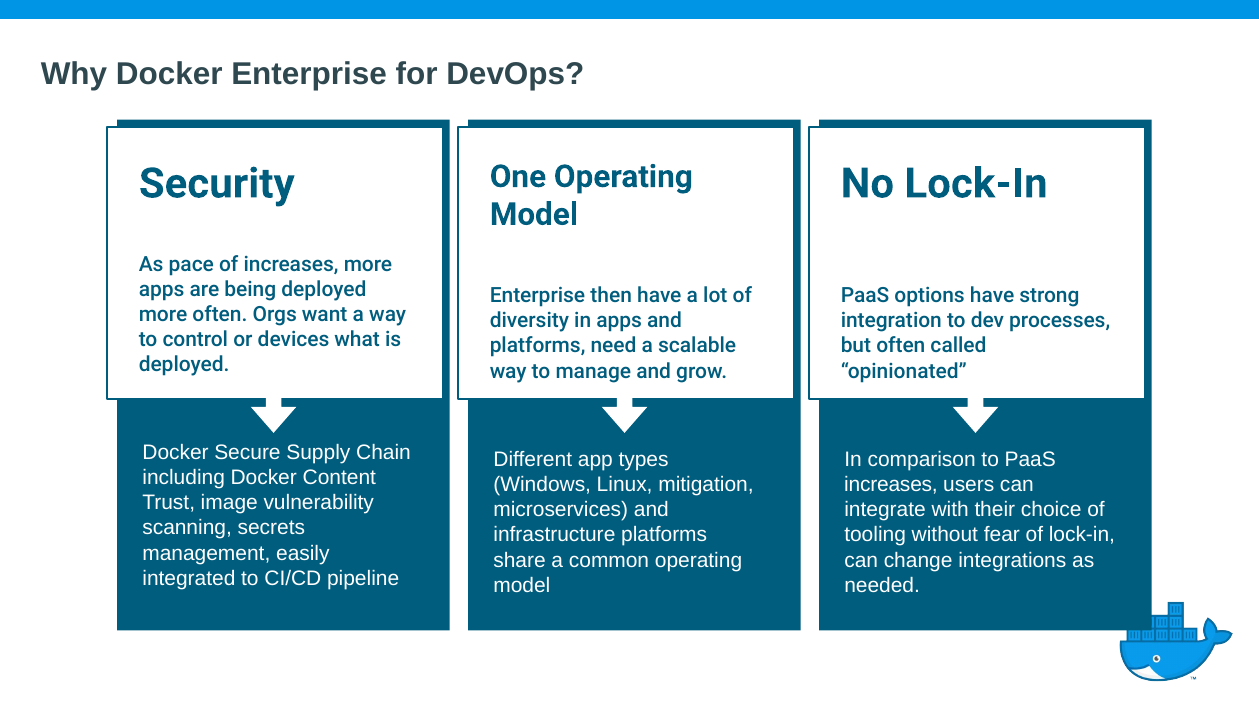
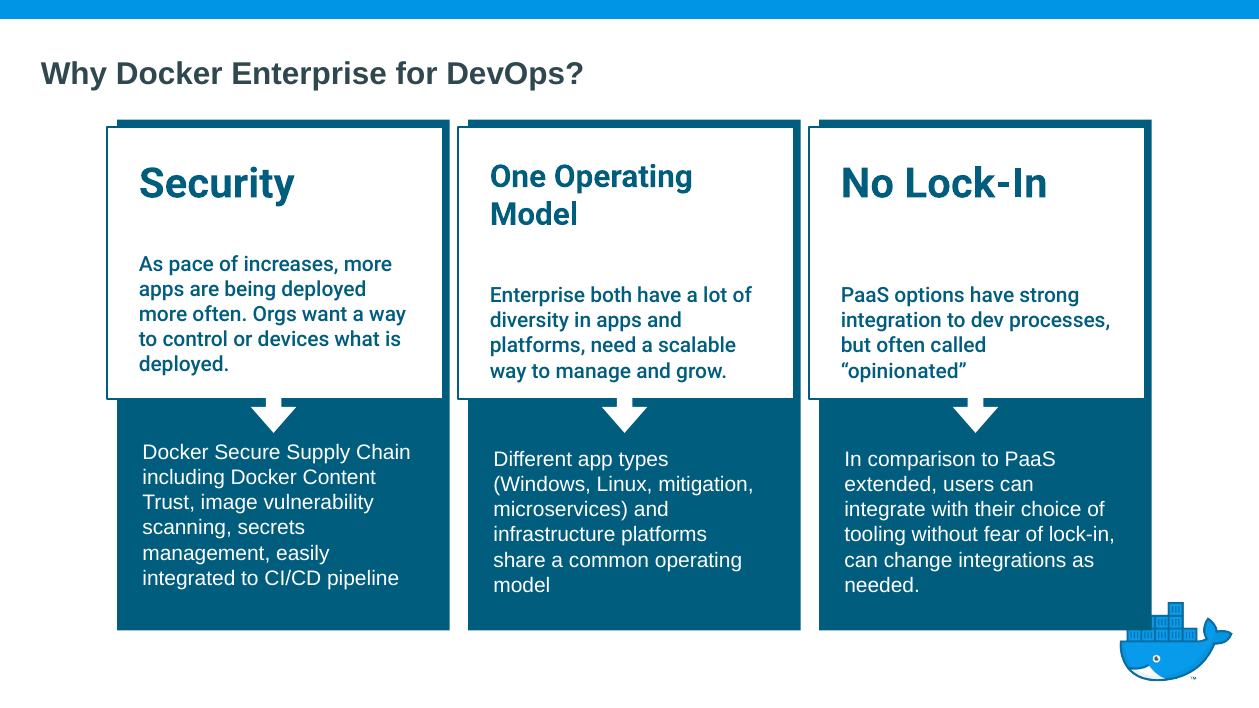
then: then -> both (611, 296)
increases: increases -> extended (891, 485)
